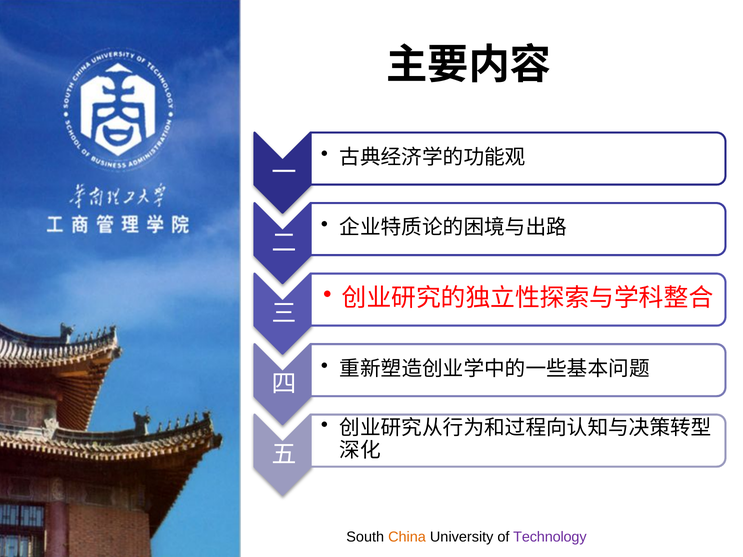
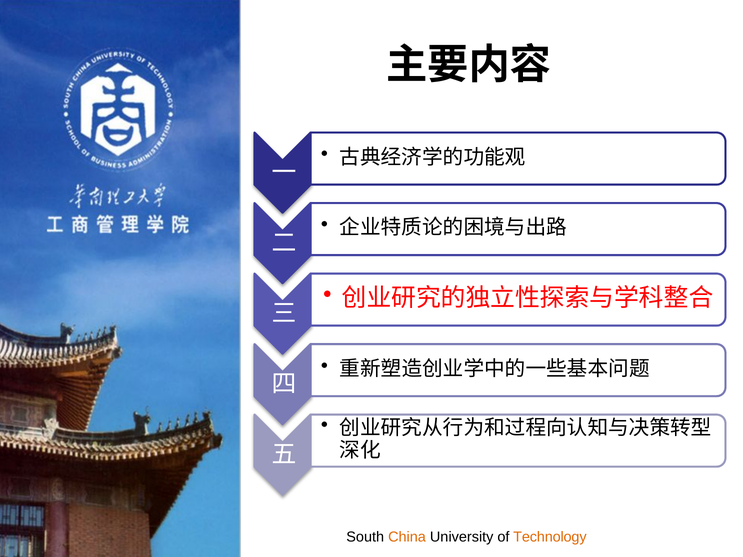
Technology colour: purple -> orange (550, 537)
